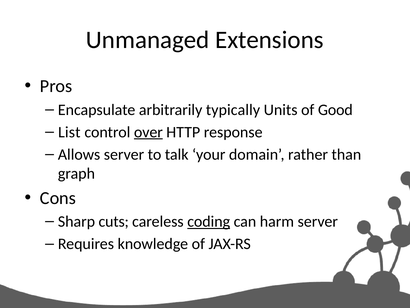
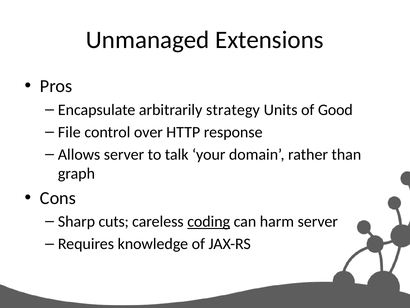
typically: typically -> strategy (233, 110)
List: List -> File (69, 132)
over underline: present -> none (148, 132)
